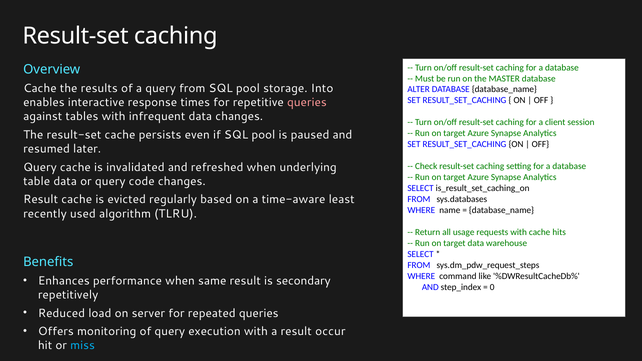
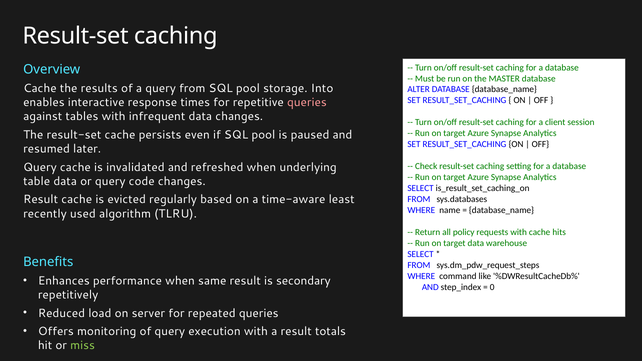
usage: usage -> policy (464, 232)
occur: occur -> totals (330, 331)
miss colour: light blue -> light green (83, 346)
